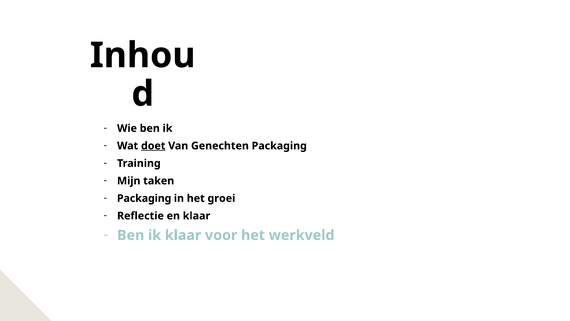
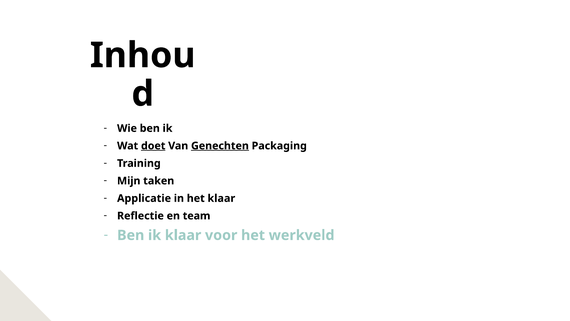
Genechten underline: none -> present (220, 146)
Packaging: Packaging -> Applicatie (144, 198)
het groei: groei -> klaar (221, 198)
en klaar: klaar -> team (197, 216)
